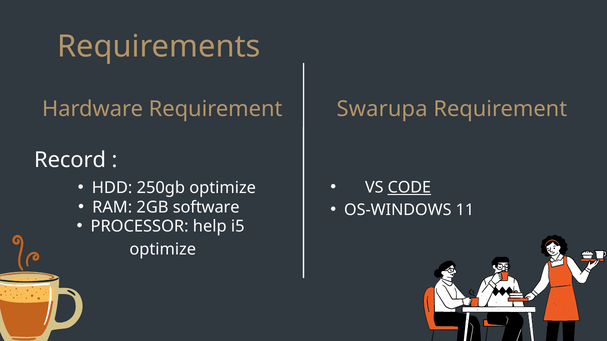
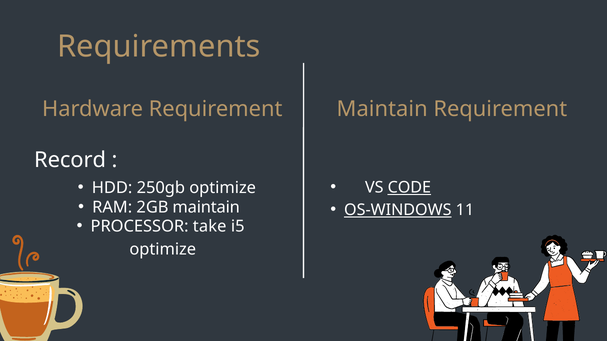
Requirement Swarupa: Swarupa -> Maintain (382, 109)
2GB software: software -> maintain (206, 208)
OS-WINDOWS underline: none -> present (398, 210)
help: help -> take (210, 227)
